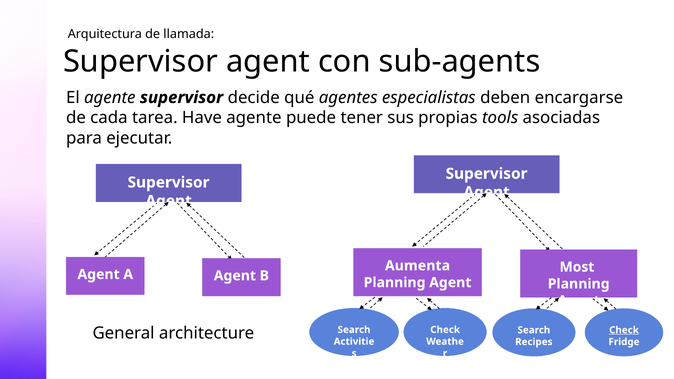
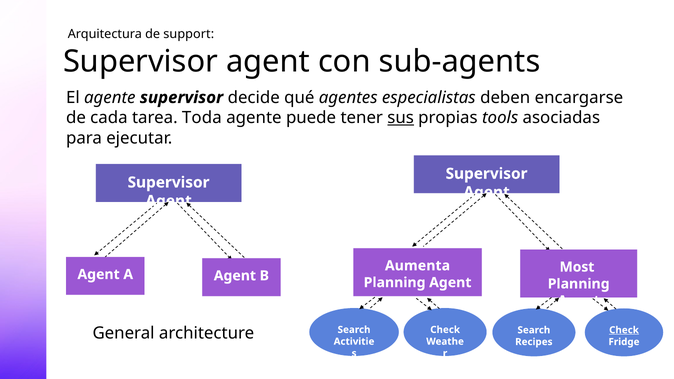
llamada: llamada -> support (189, 34)
Have: Have -> Toda (202, 118)
sus underline: none -> present (401, 118)
